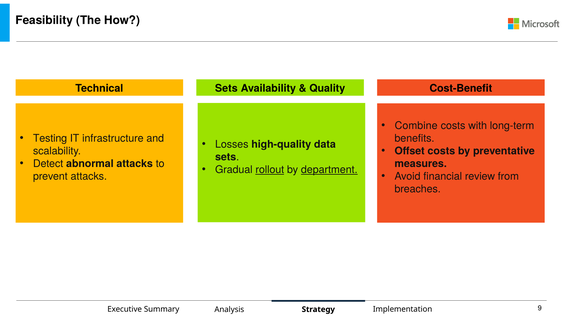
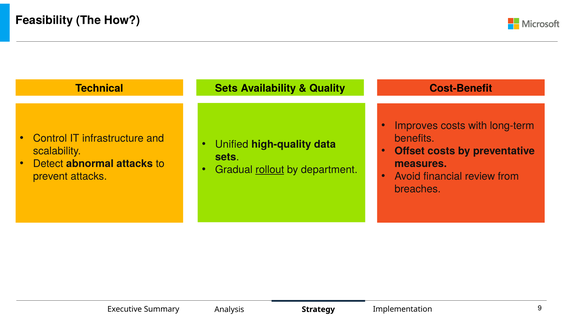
Combine: Combine -> Improves (416, 126)
Testing: Testing -> Control (50, 138)
Losses: Losses -> Unified (232, 144)
department underline: present -> none (329, 169)
